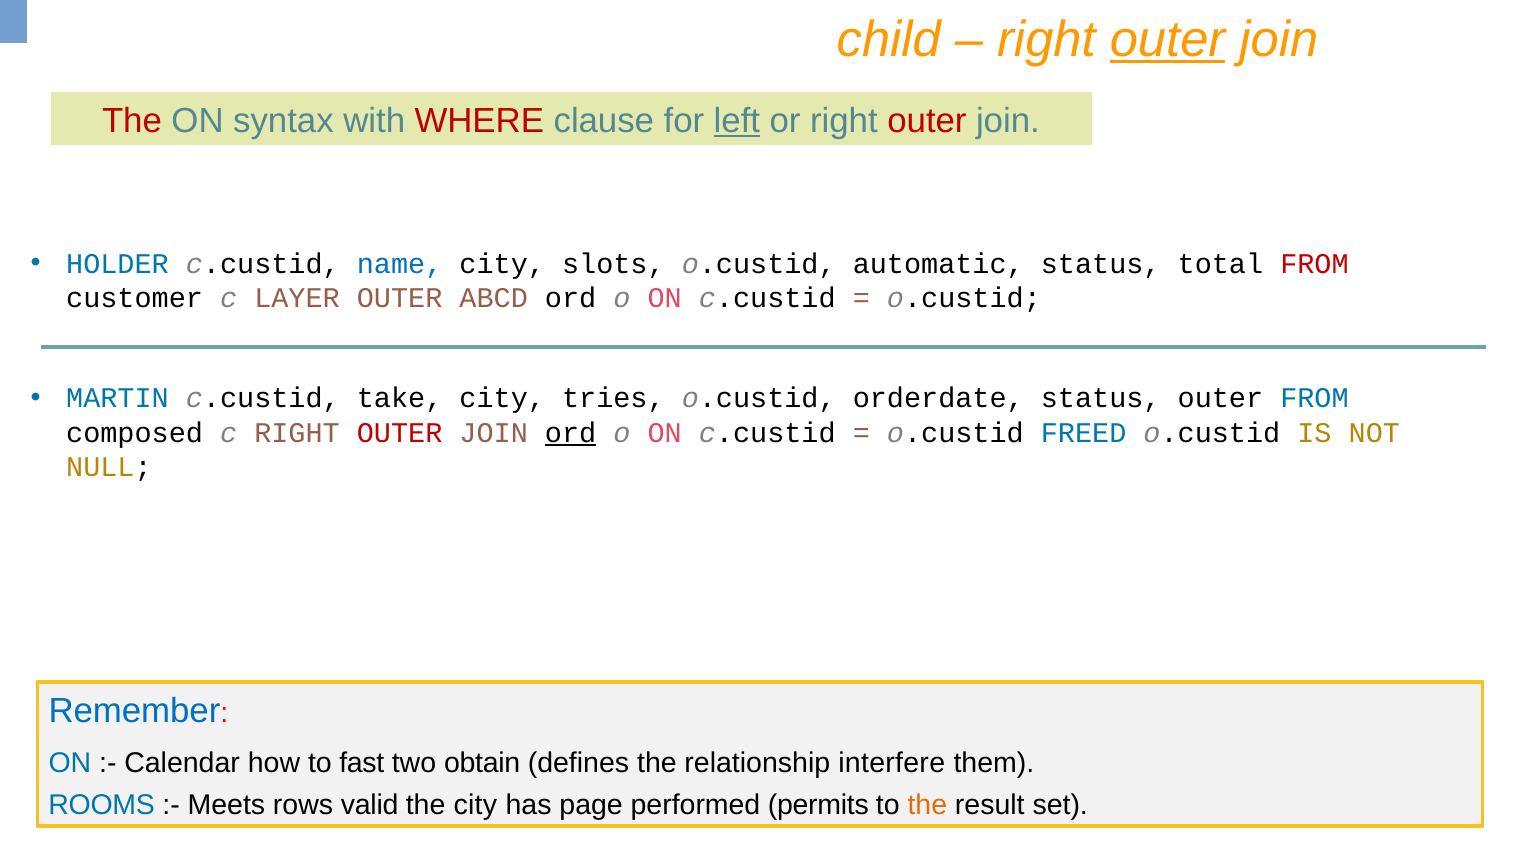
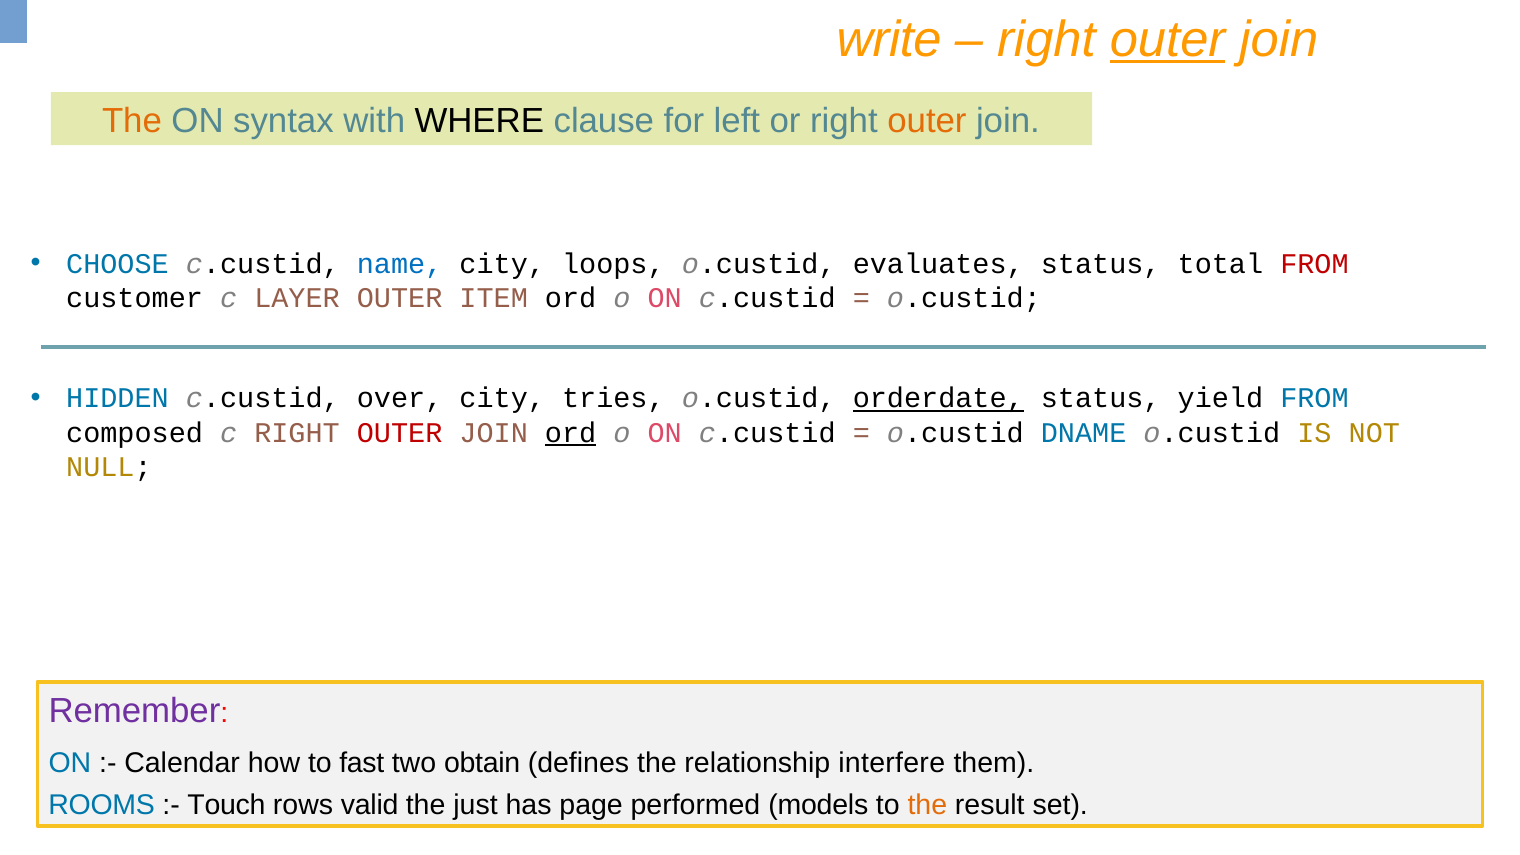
child: child -> write (889, 40)
The colour: red -> orange (132, 121)
WHERE colour: red -> black (479, 121)
left underline: present -> none (737, 121)
outer colour: red -> orange (927, 121)
HOLDER: HOLDER -> CHOOSE (117, 264)
slots: slots -> loops (613, 264)
automatic: automatic -> evaluates (938, 264)
ABCD: ABCD -> ITEM (494, 298)
MARTIN: MARTIN -> HIDDEN (117, 399)
take: take -> over (400, 399)
orderdate underline: none -> present (938, 399)
status outer: outer -> yield (1220, 399)
FREED: FREED -> DNAME (1084, 433)
Remember colour: blue -> purple (134, 711)
Meets: Meets -> Touch (227, 805)
the city: city -> just (476, 805)
permits: permits -> models (818, 805)
